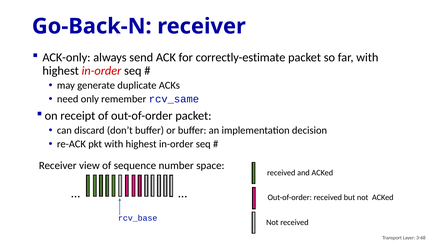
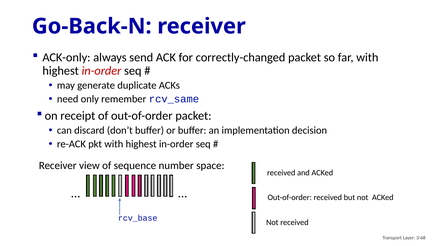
correctly-estimate: correctly-estimate -> correctly-changed (241, 57)
